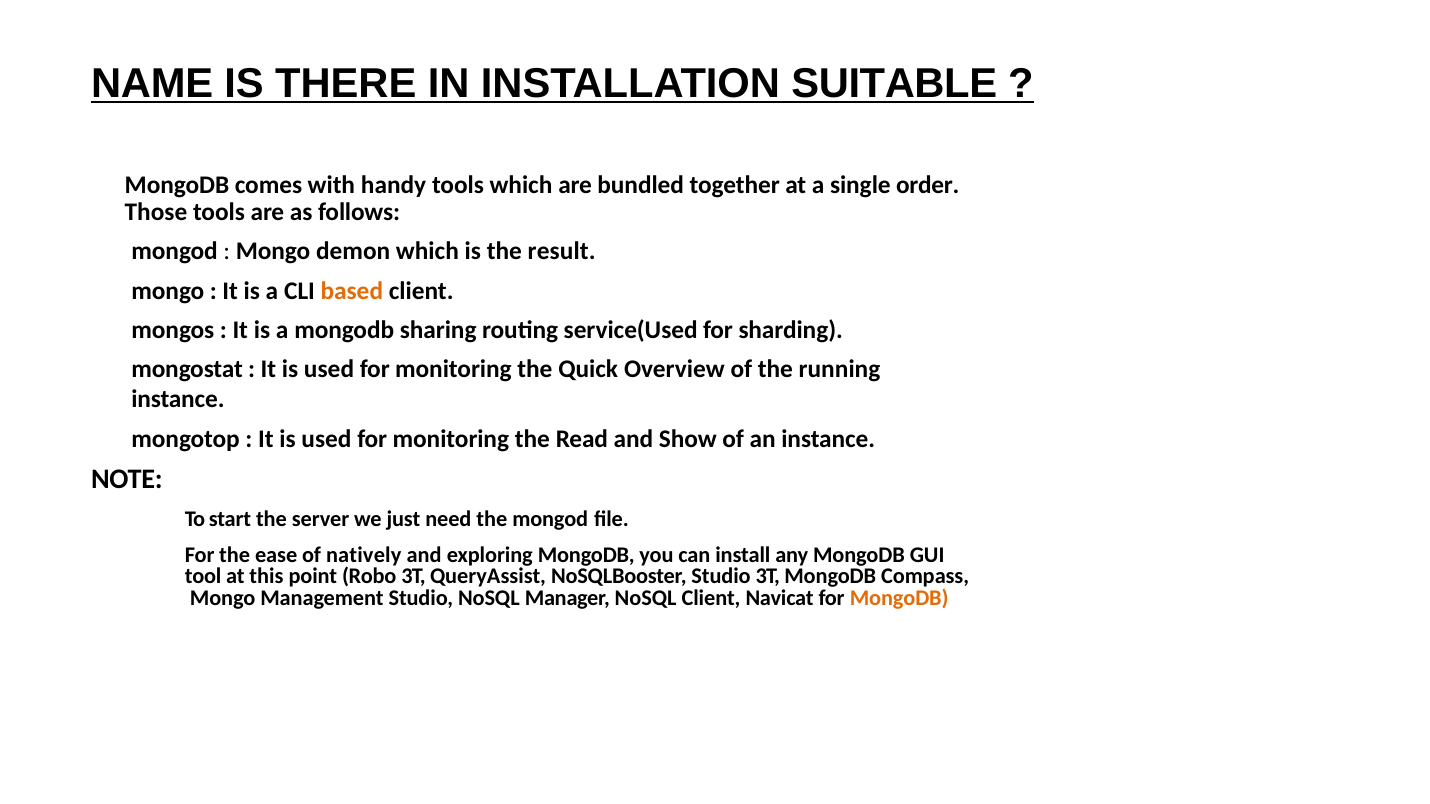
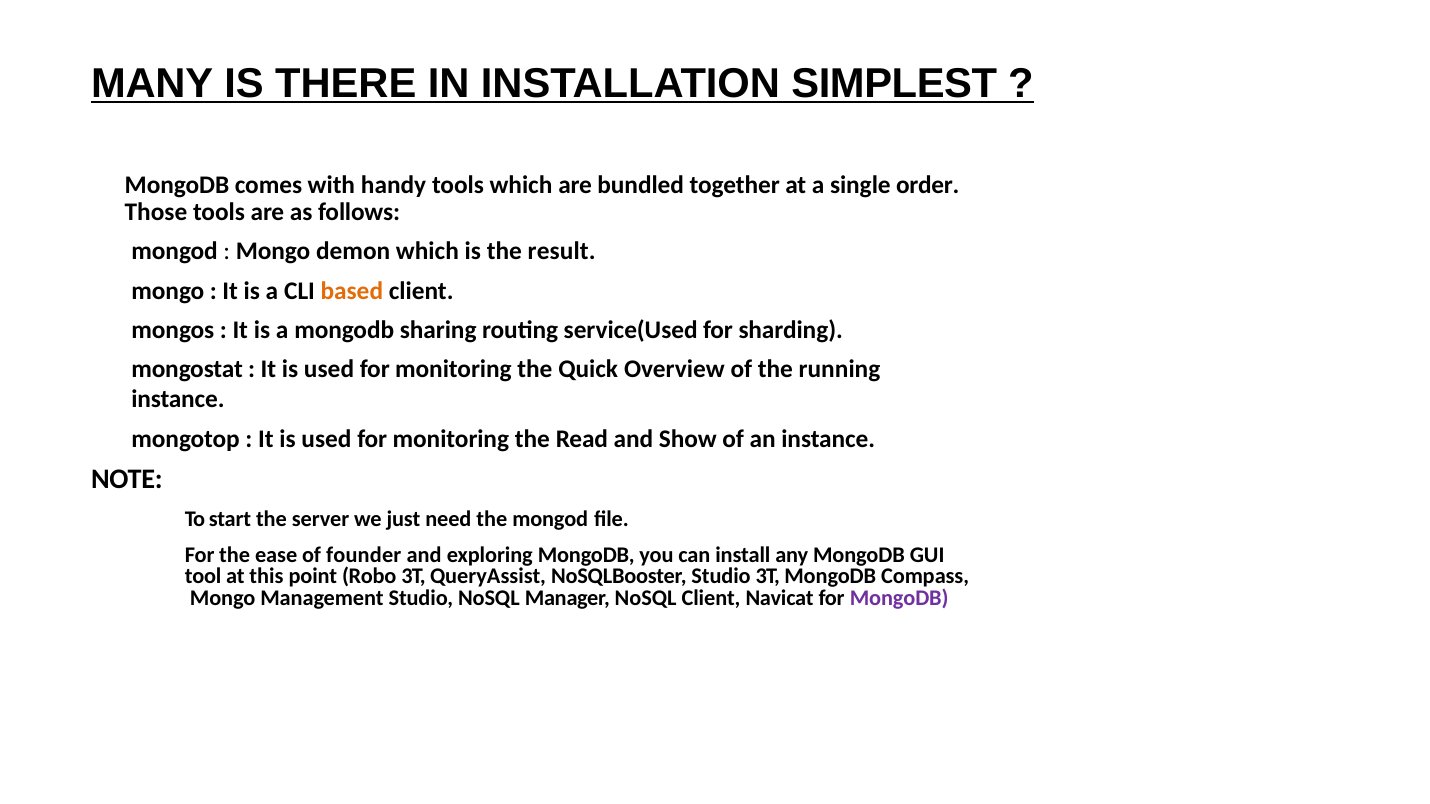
NAME: NAME -> MANY (152, 84)
SUITABLE: SUITABLE -> SIMPLEST (894, 84)
natively: natively -> founder (364, 555)
MongoDB colour: orange -> purple (899, 598)
